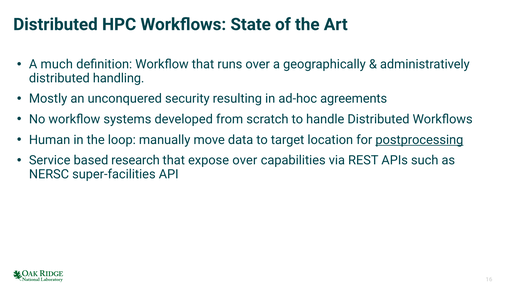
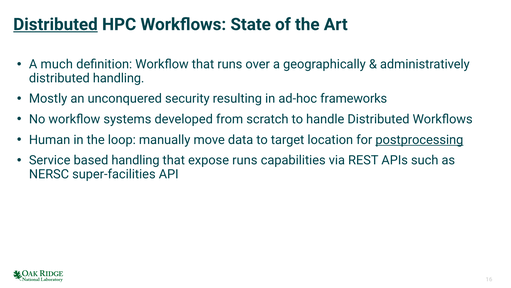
Distributed underline: none -> present (55, 24)
agreements: agreements -> frameworks (354, 99)
based research: research -> handling (135, 160)
expose over: over -> runs (245, 160)
